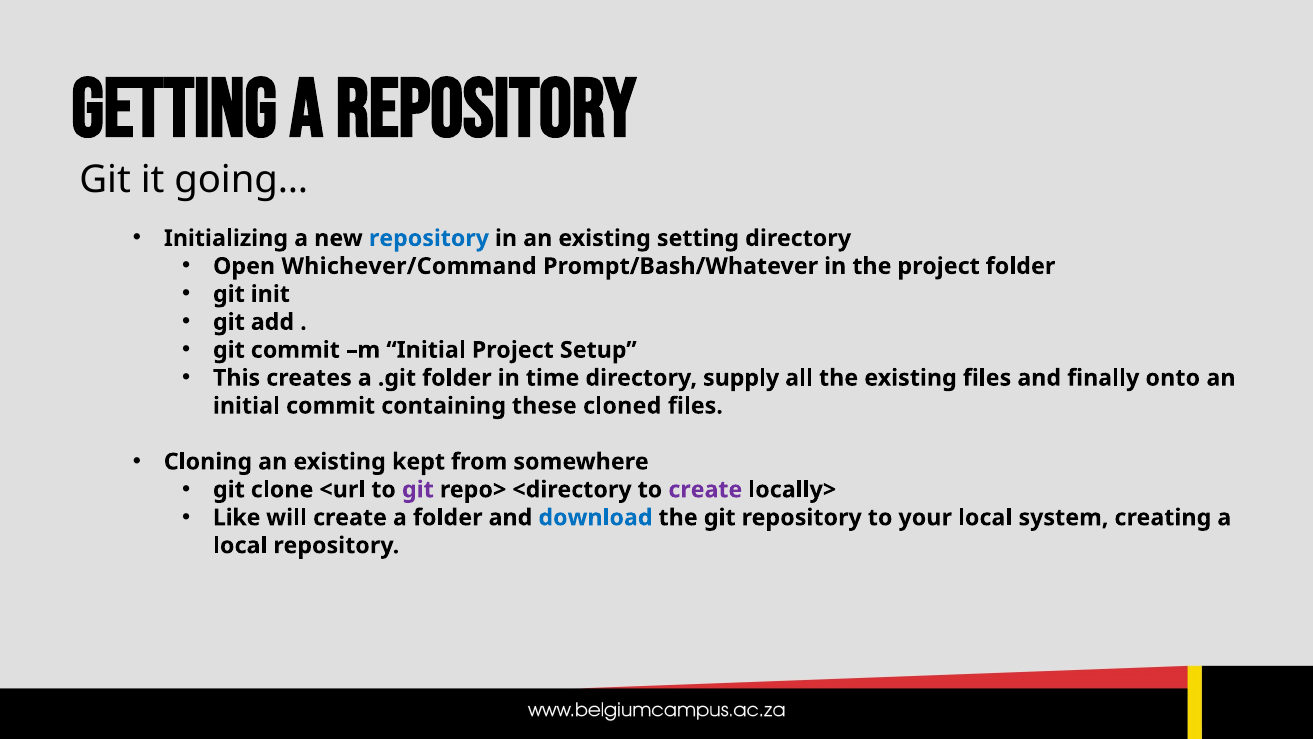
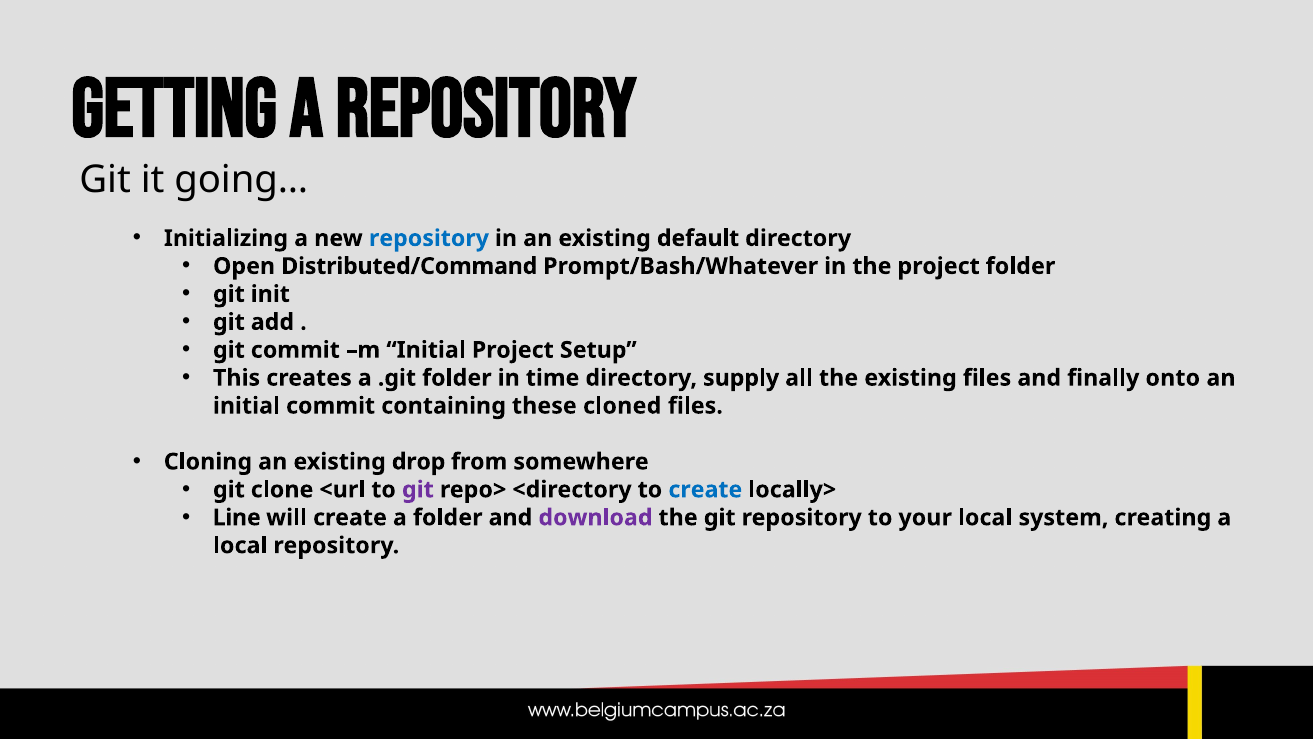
setting: setting -> default (698, 238)
Whichever/Command: Whichever/Command -> Distributed/Command (409, 266)
kept: kept -> drop (419, 461)
create colour: purple -> blue (705, 489)
Like: Like -> Line (237, 517)
download colour: blue -> purple (595, 517)
